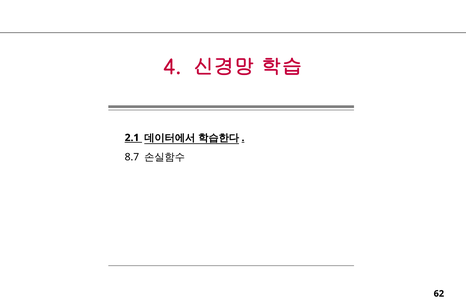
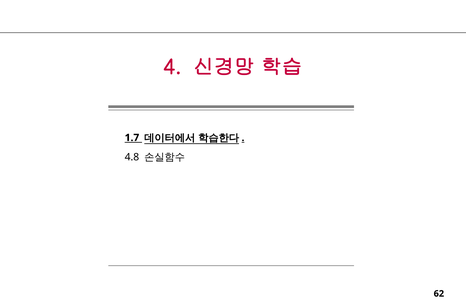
2.1: 2.1 -> 1.7 (132, 138)
8.7: 8.7 -> 4.8 (132, 157)
